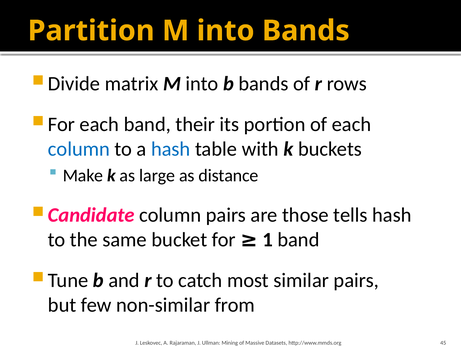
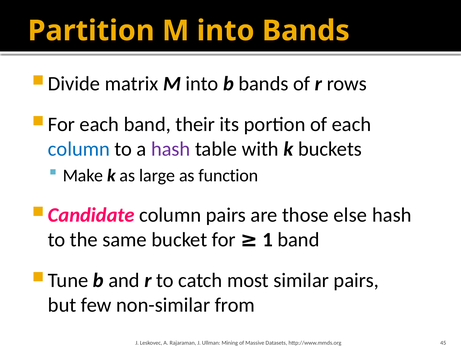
hash colour: blue -> purple (171, 149)
distance: distance -> function (228, 175)
tells: tells -> else (350, 215)
